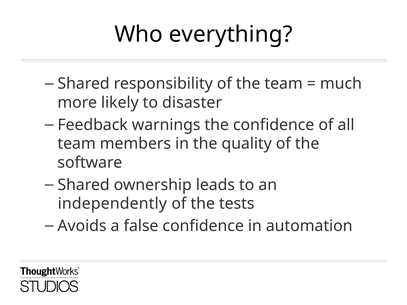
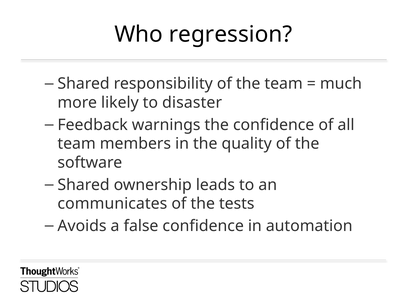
everything: everything -> regression (231, 34)
independently: independently -> communicates (112, 204)
